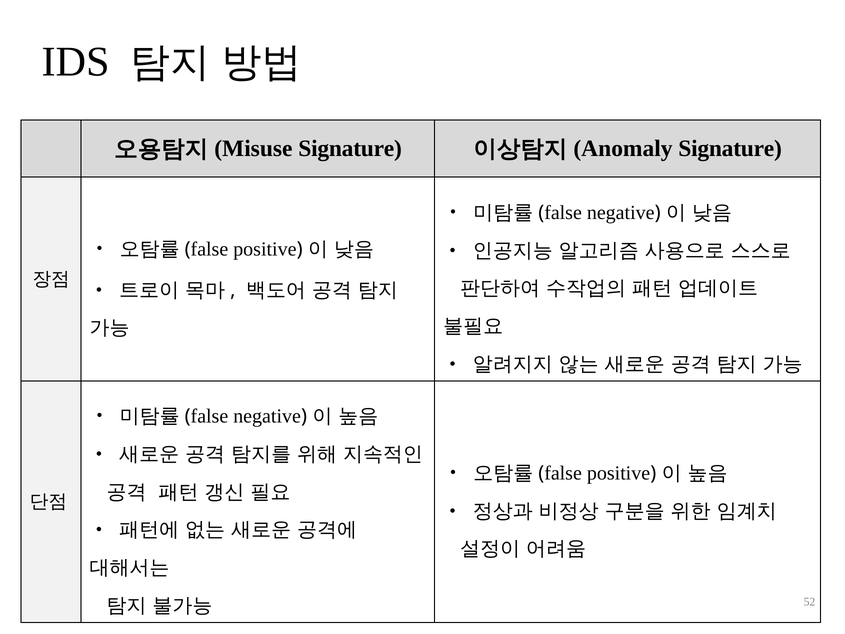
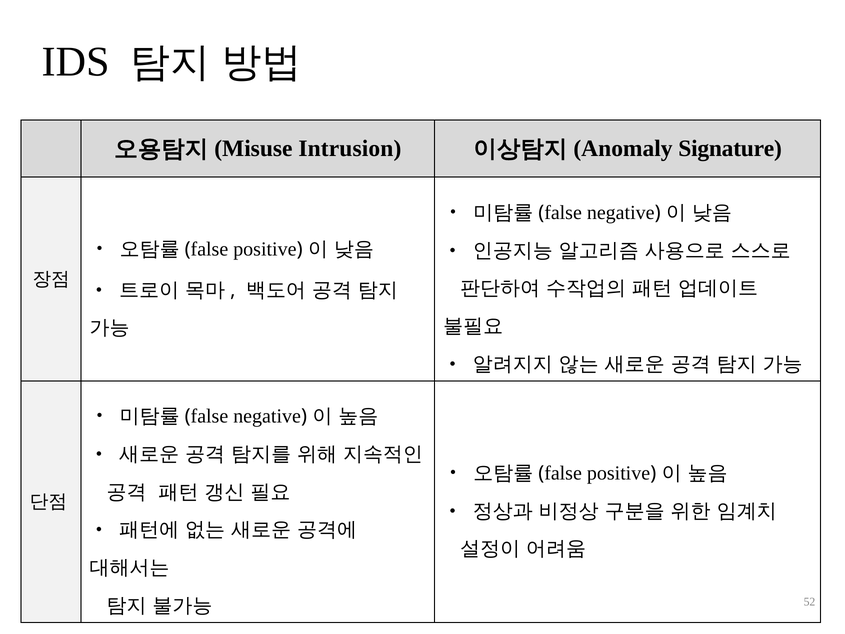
Signature: Signature -> Intrusion (350, 149)
